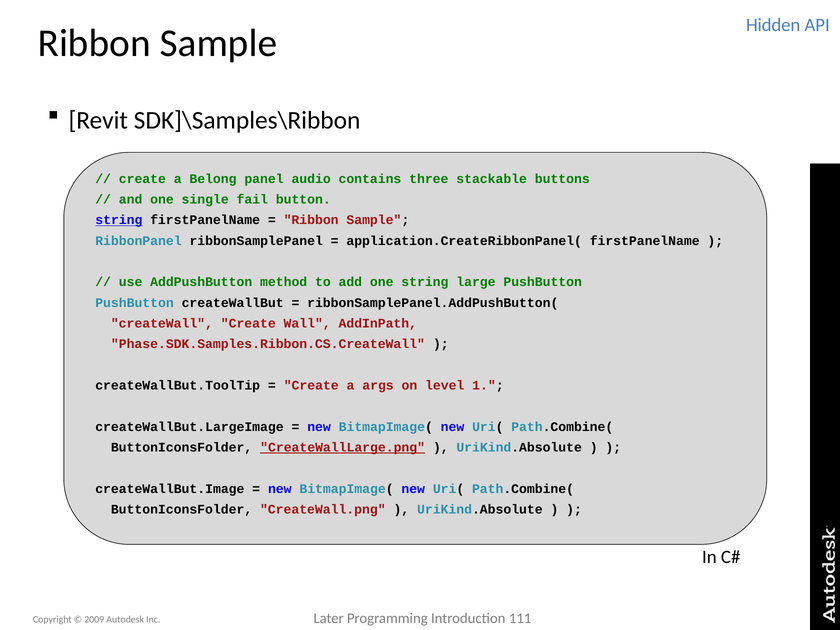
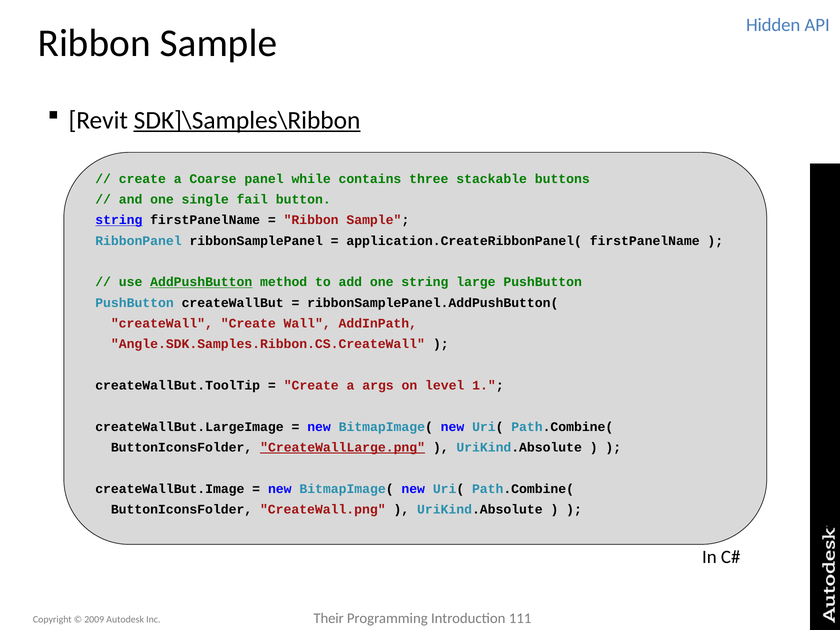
SDK]\Samples\Ribbon underline: none -> present (247, 120)
Belong: Belong -> Coarse (213, 179)
audio: audio -> while (311, 179)
AddPushButton underline: none -> present (201, 282)
Phase.SDK.Samples.Ribbon.CS.CreateWall: Phase.SDK.Samples.Ribbon.CS.CreateWall -> Angle.SDK.Samples.Ribbon.CS.CreateWall (268, 344)
Later: Later -> Their (329, 619)
